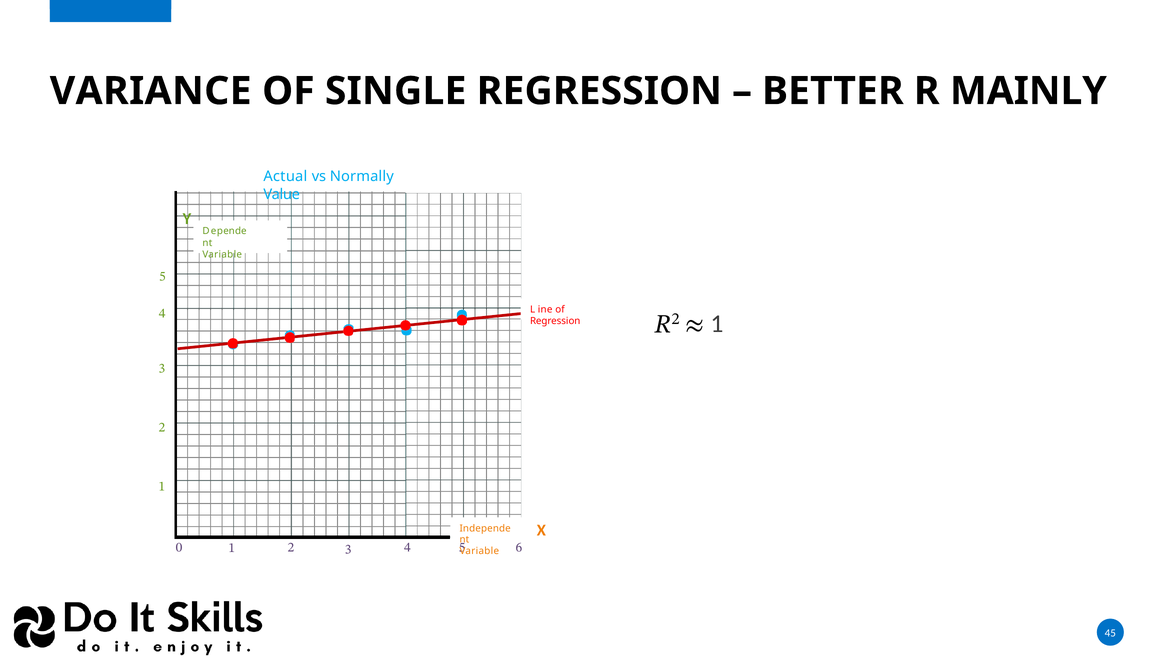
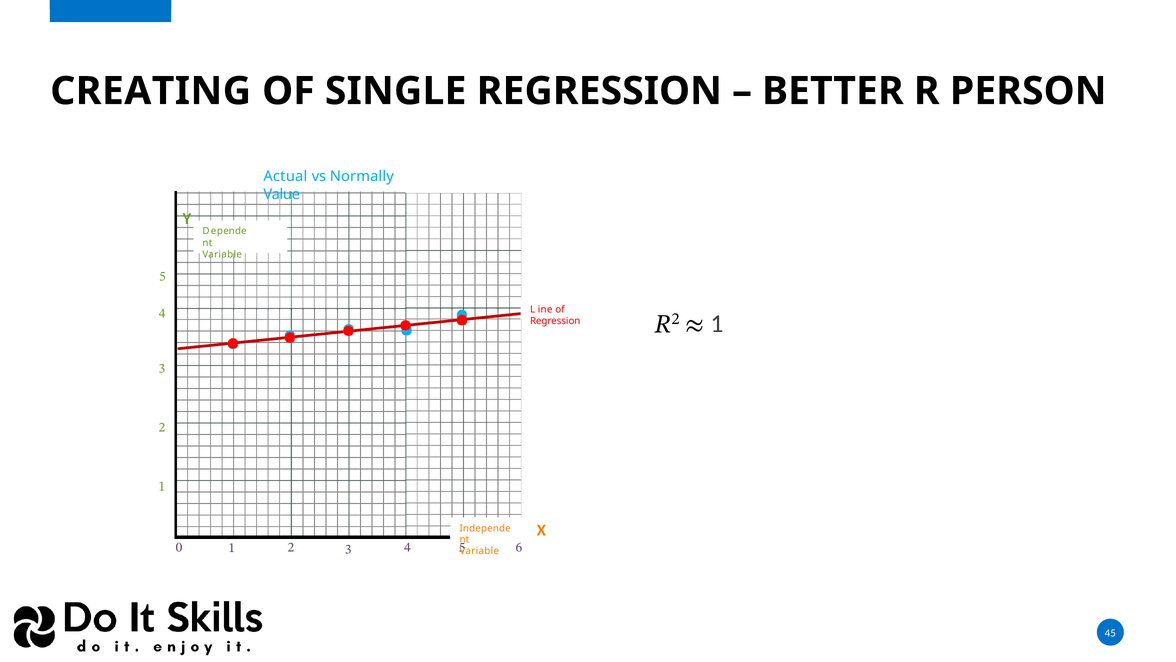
VARIANCE: VARIANCE -> CREATING (151, 91)
MAINLY: MAINLY -> PERSON (1028, 91)
